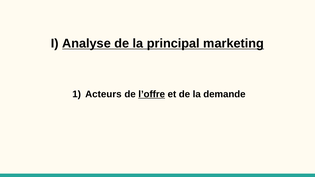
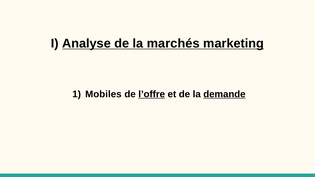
principal: principal -> marchés (173, 43)
Acteurs: Acteurs -> Mobiles (103, 94)
demande underline: none -> present (224, 94)
